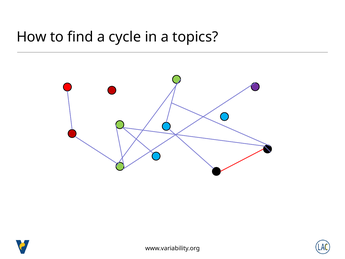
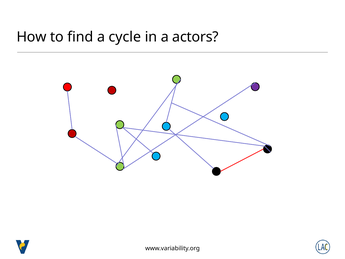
topics: topics -> actors (195, 37)
